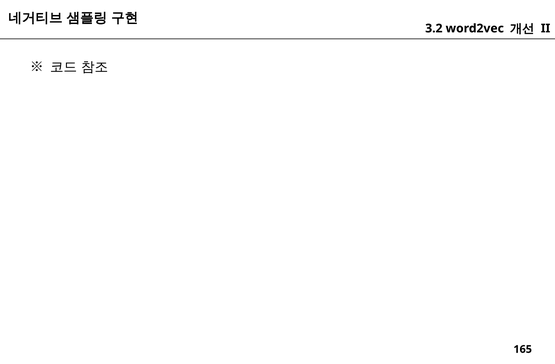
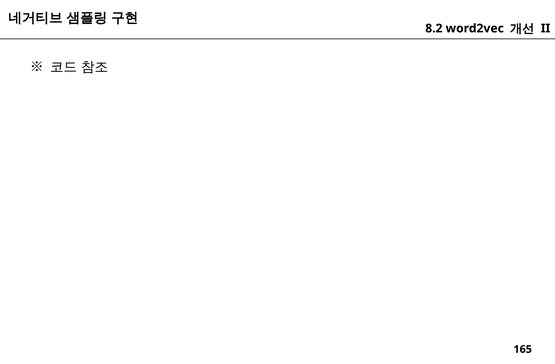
3.2: 3.2 -> 8.2 (434, 28)
